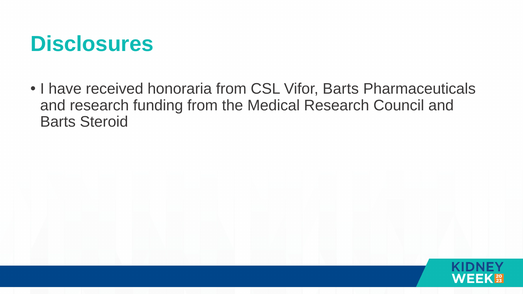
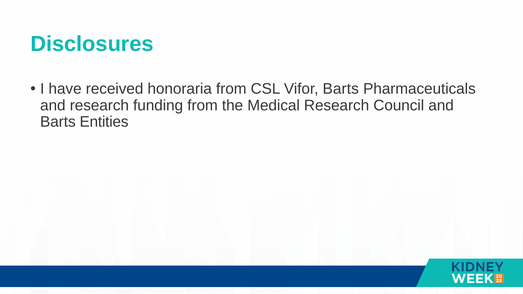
Steroid: Steroid -> Entities (104, 122)
